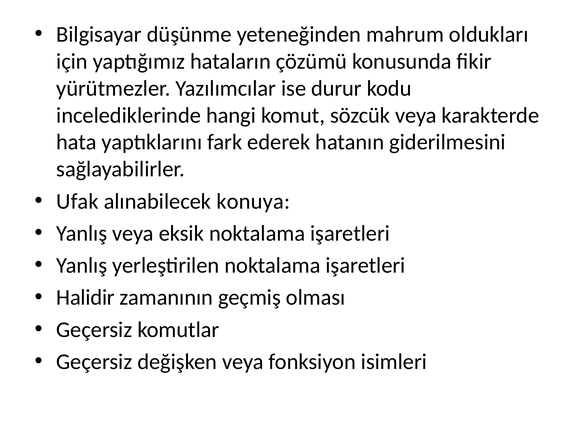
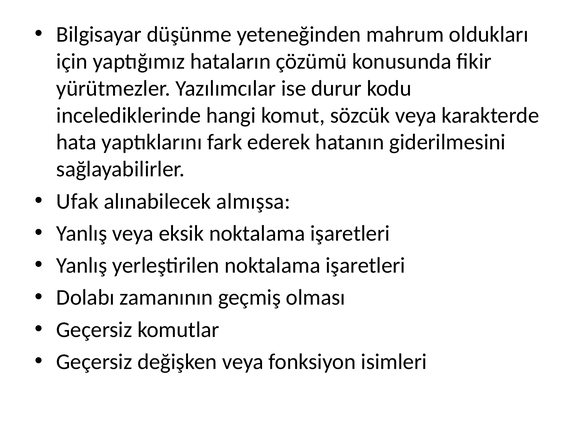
konuya: konuya -> almışsa (253, 201)
Halidir: Halidir -> Dolabı (85, 297)
